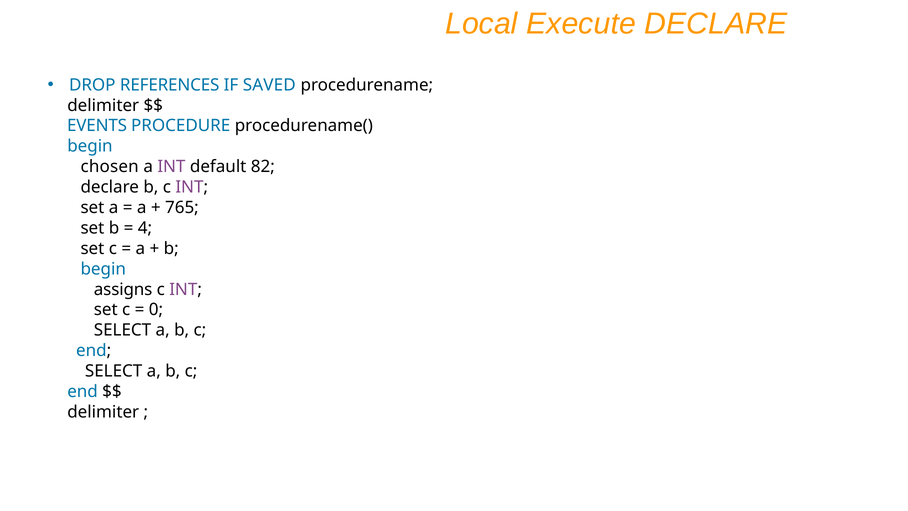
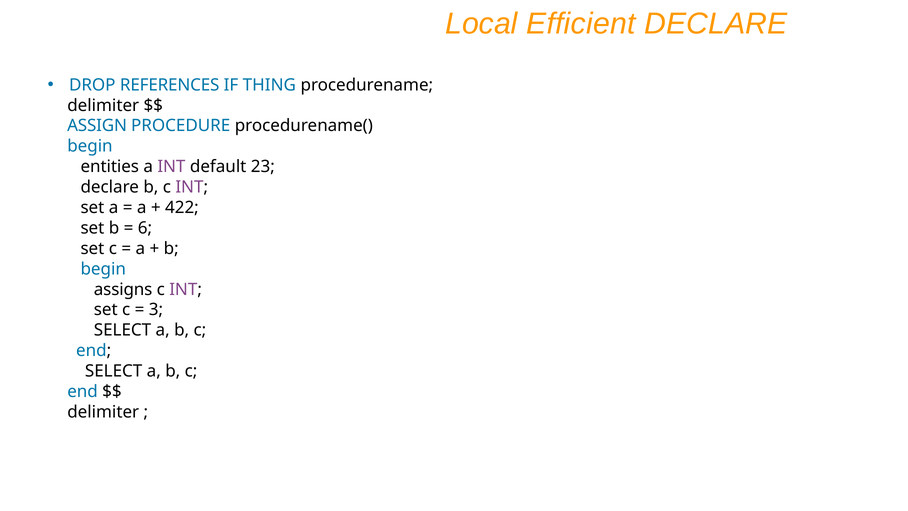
Execute: Execute -> Efficient (581, 24)
SAVED: SAVED -> THING (269, 85)
EVENTS: EVENTS -> ASSIGN (97, 126)
chosen: chosen -> entities (110, 167)
82: 82 -> 23 (263, 167)
765: 765 -> 422 (182, 208)
4: 4 -> 6 (145, 228)
0: 0 -> 3 (156, 310)
